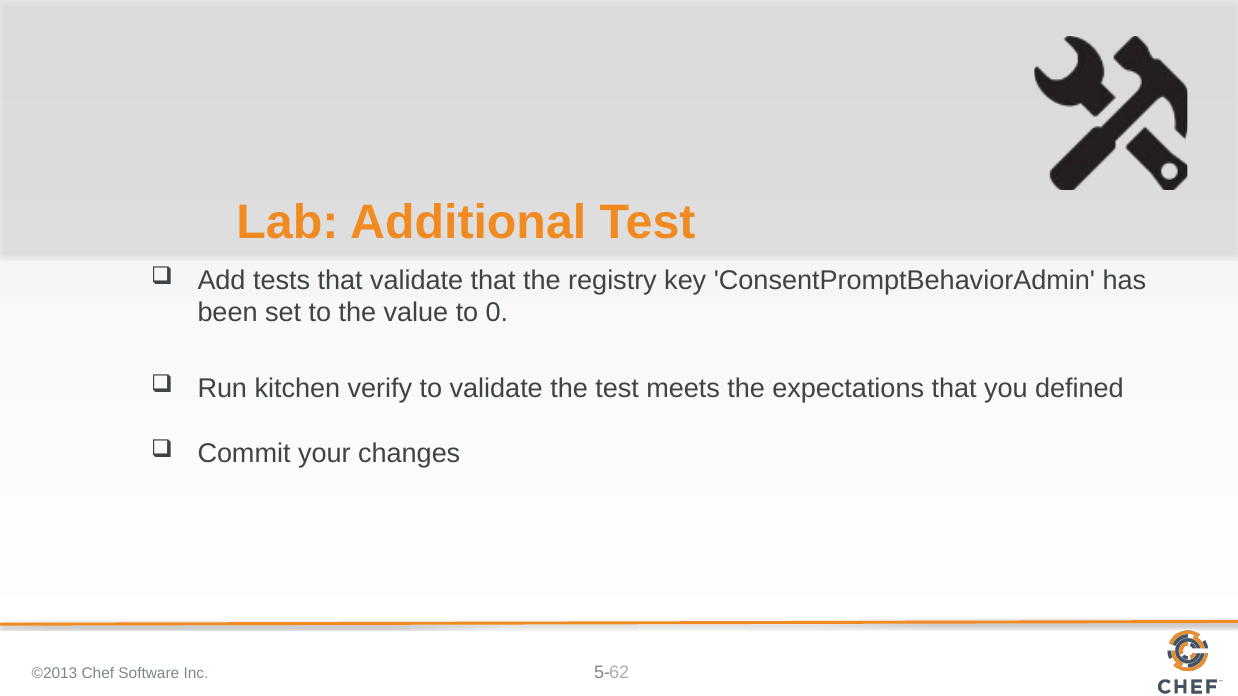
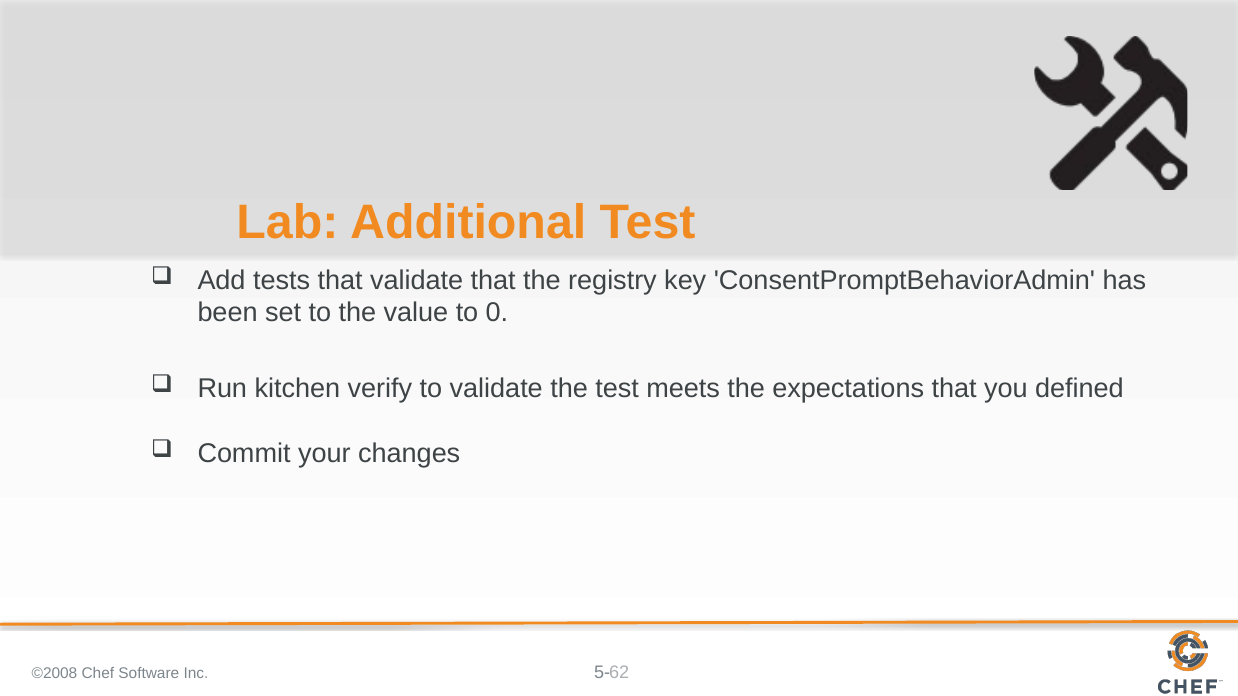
©2013: ©2013 -> ©2008 (54, 674)
